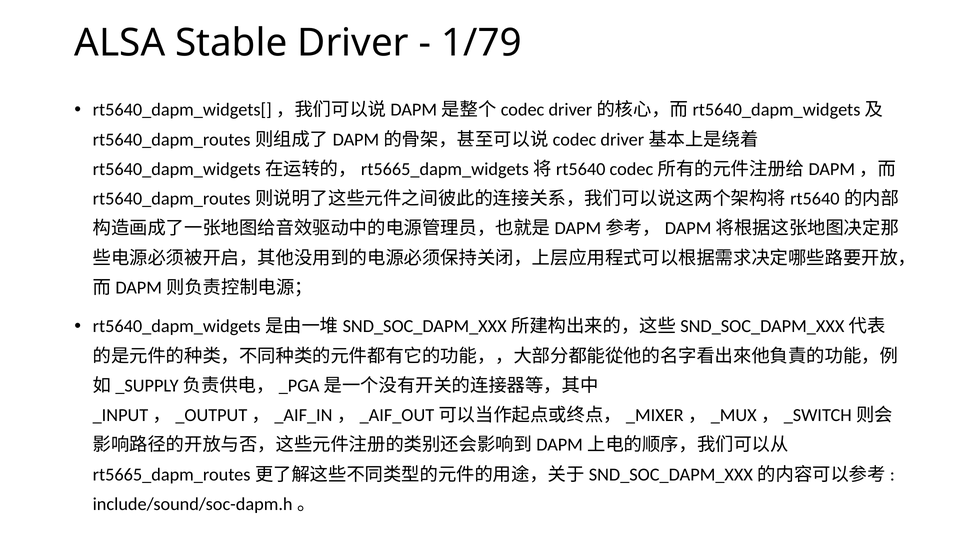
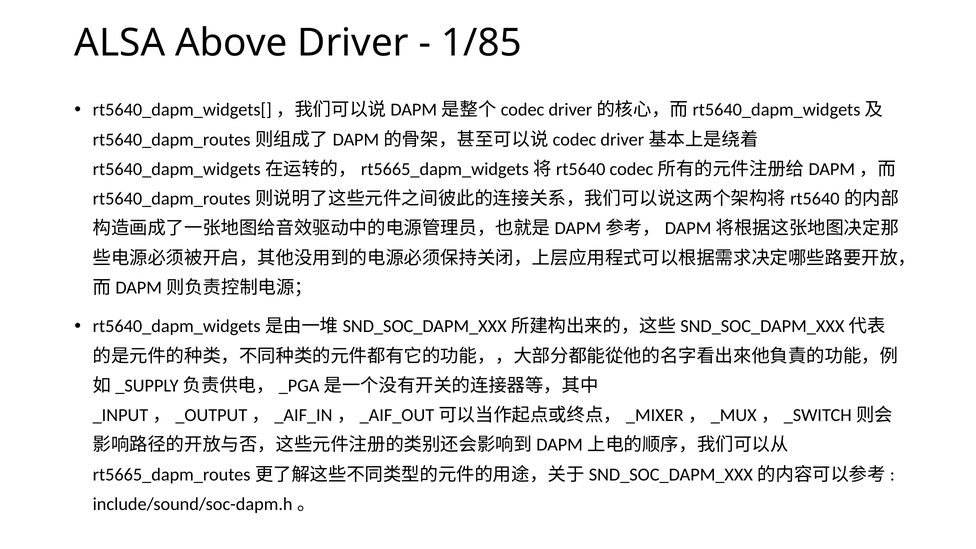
Stable: Stable -> Above (231, 43)
1/79: 1/79 -> 1/85 (482, 43)
